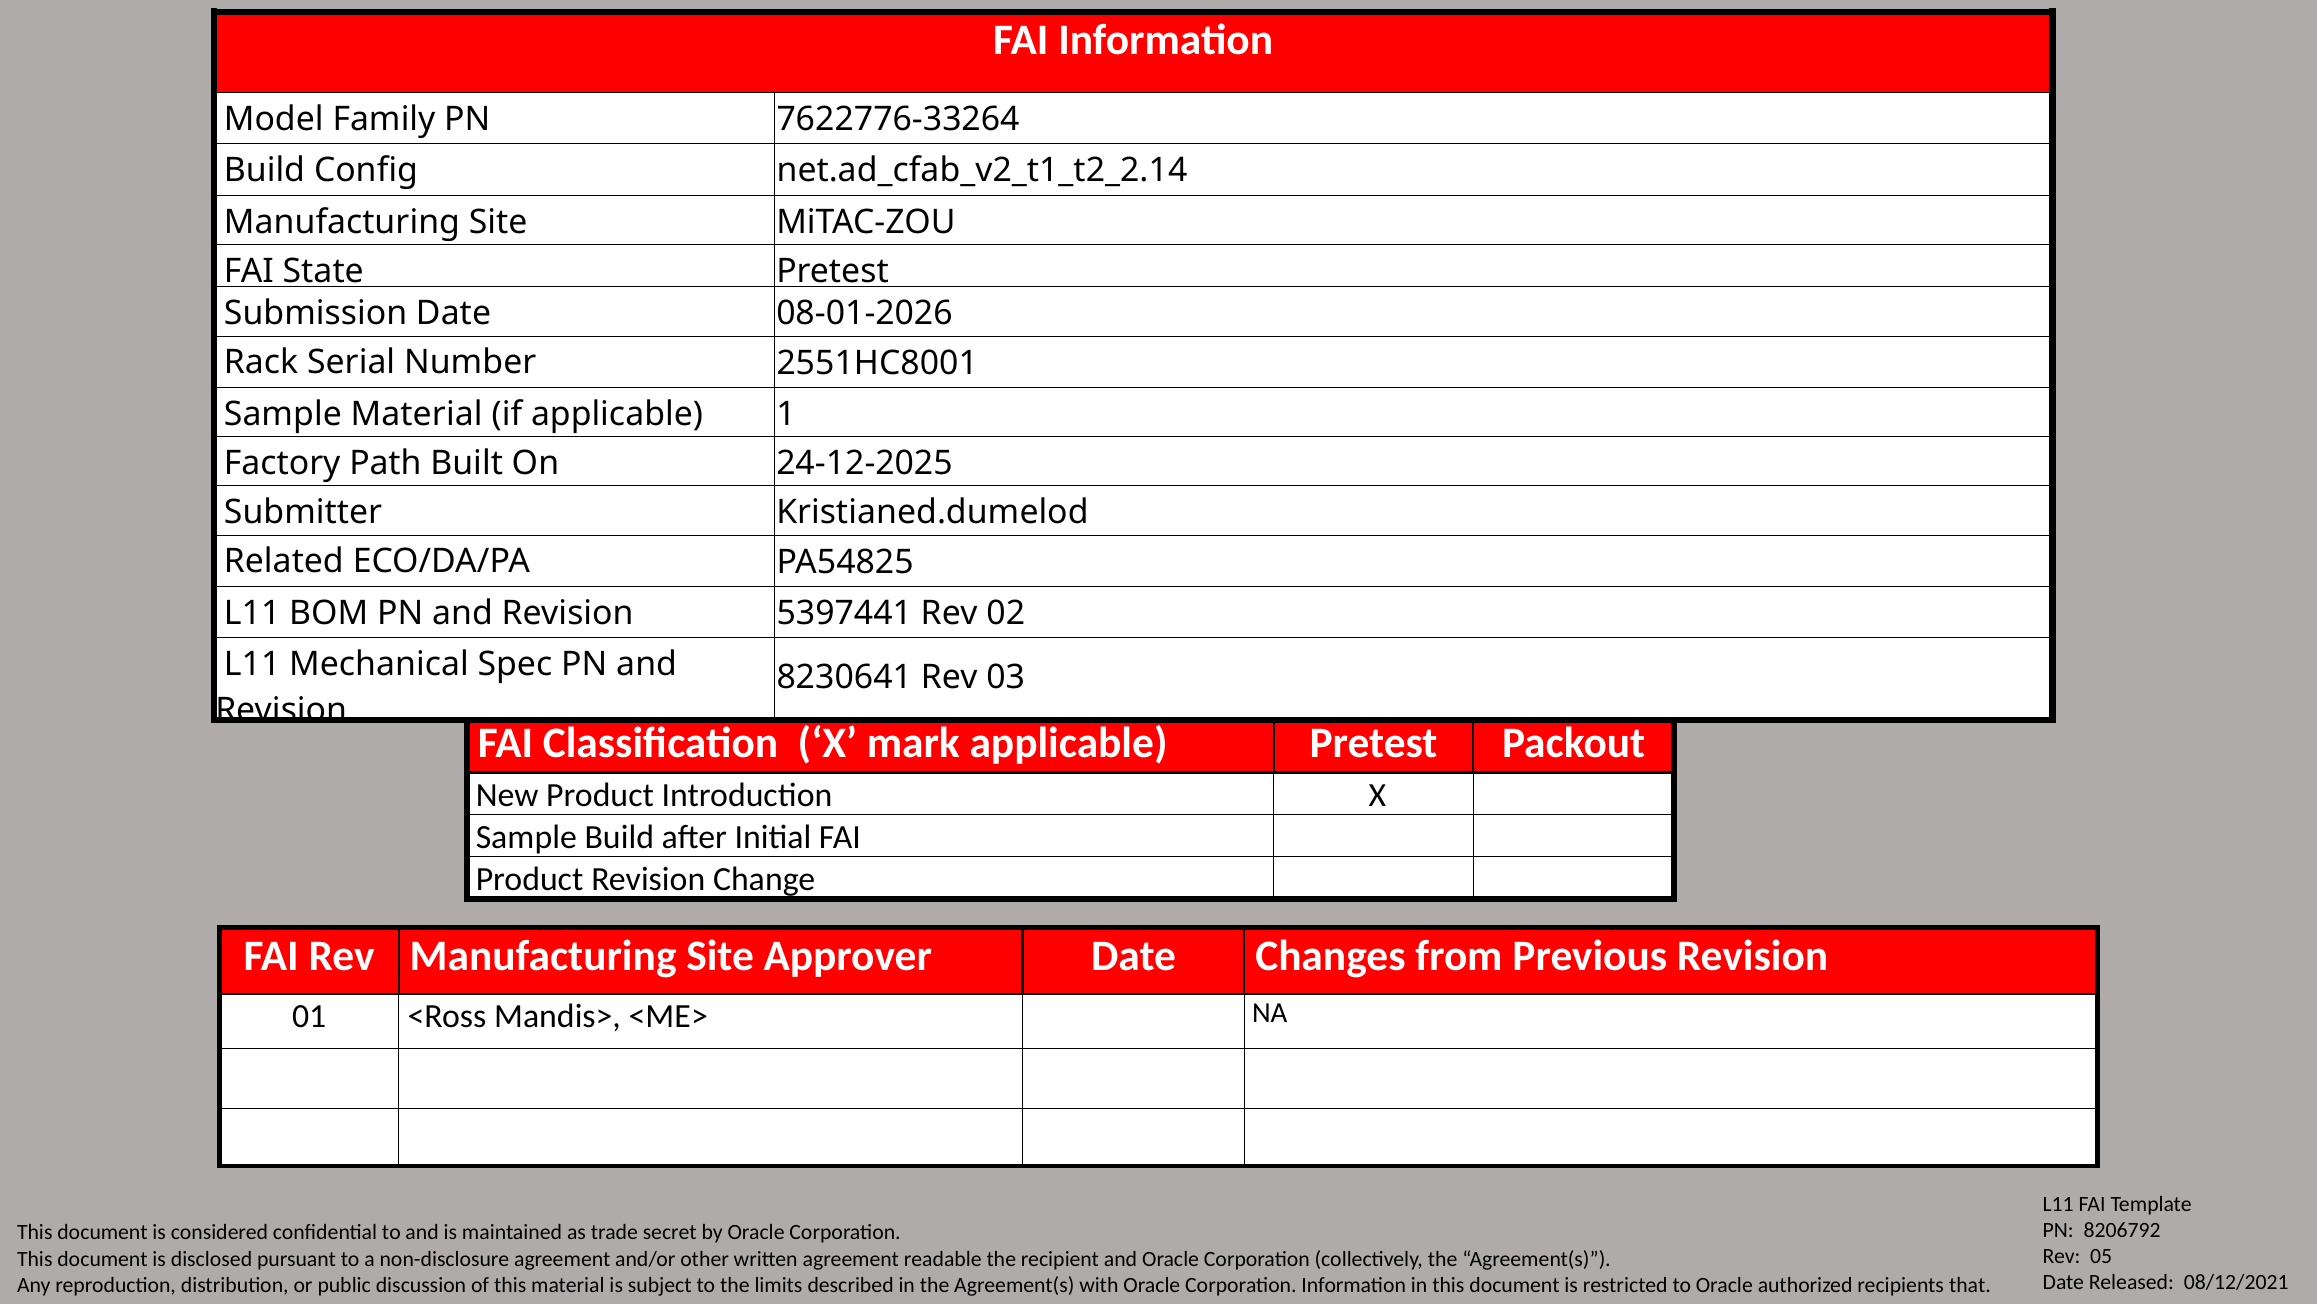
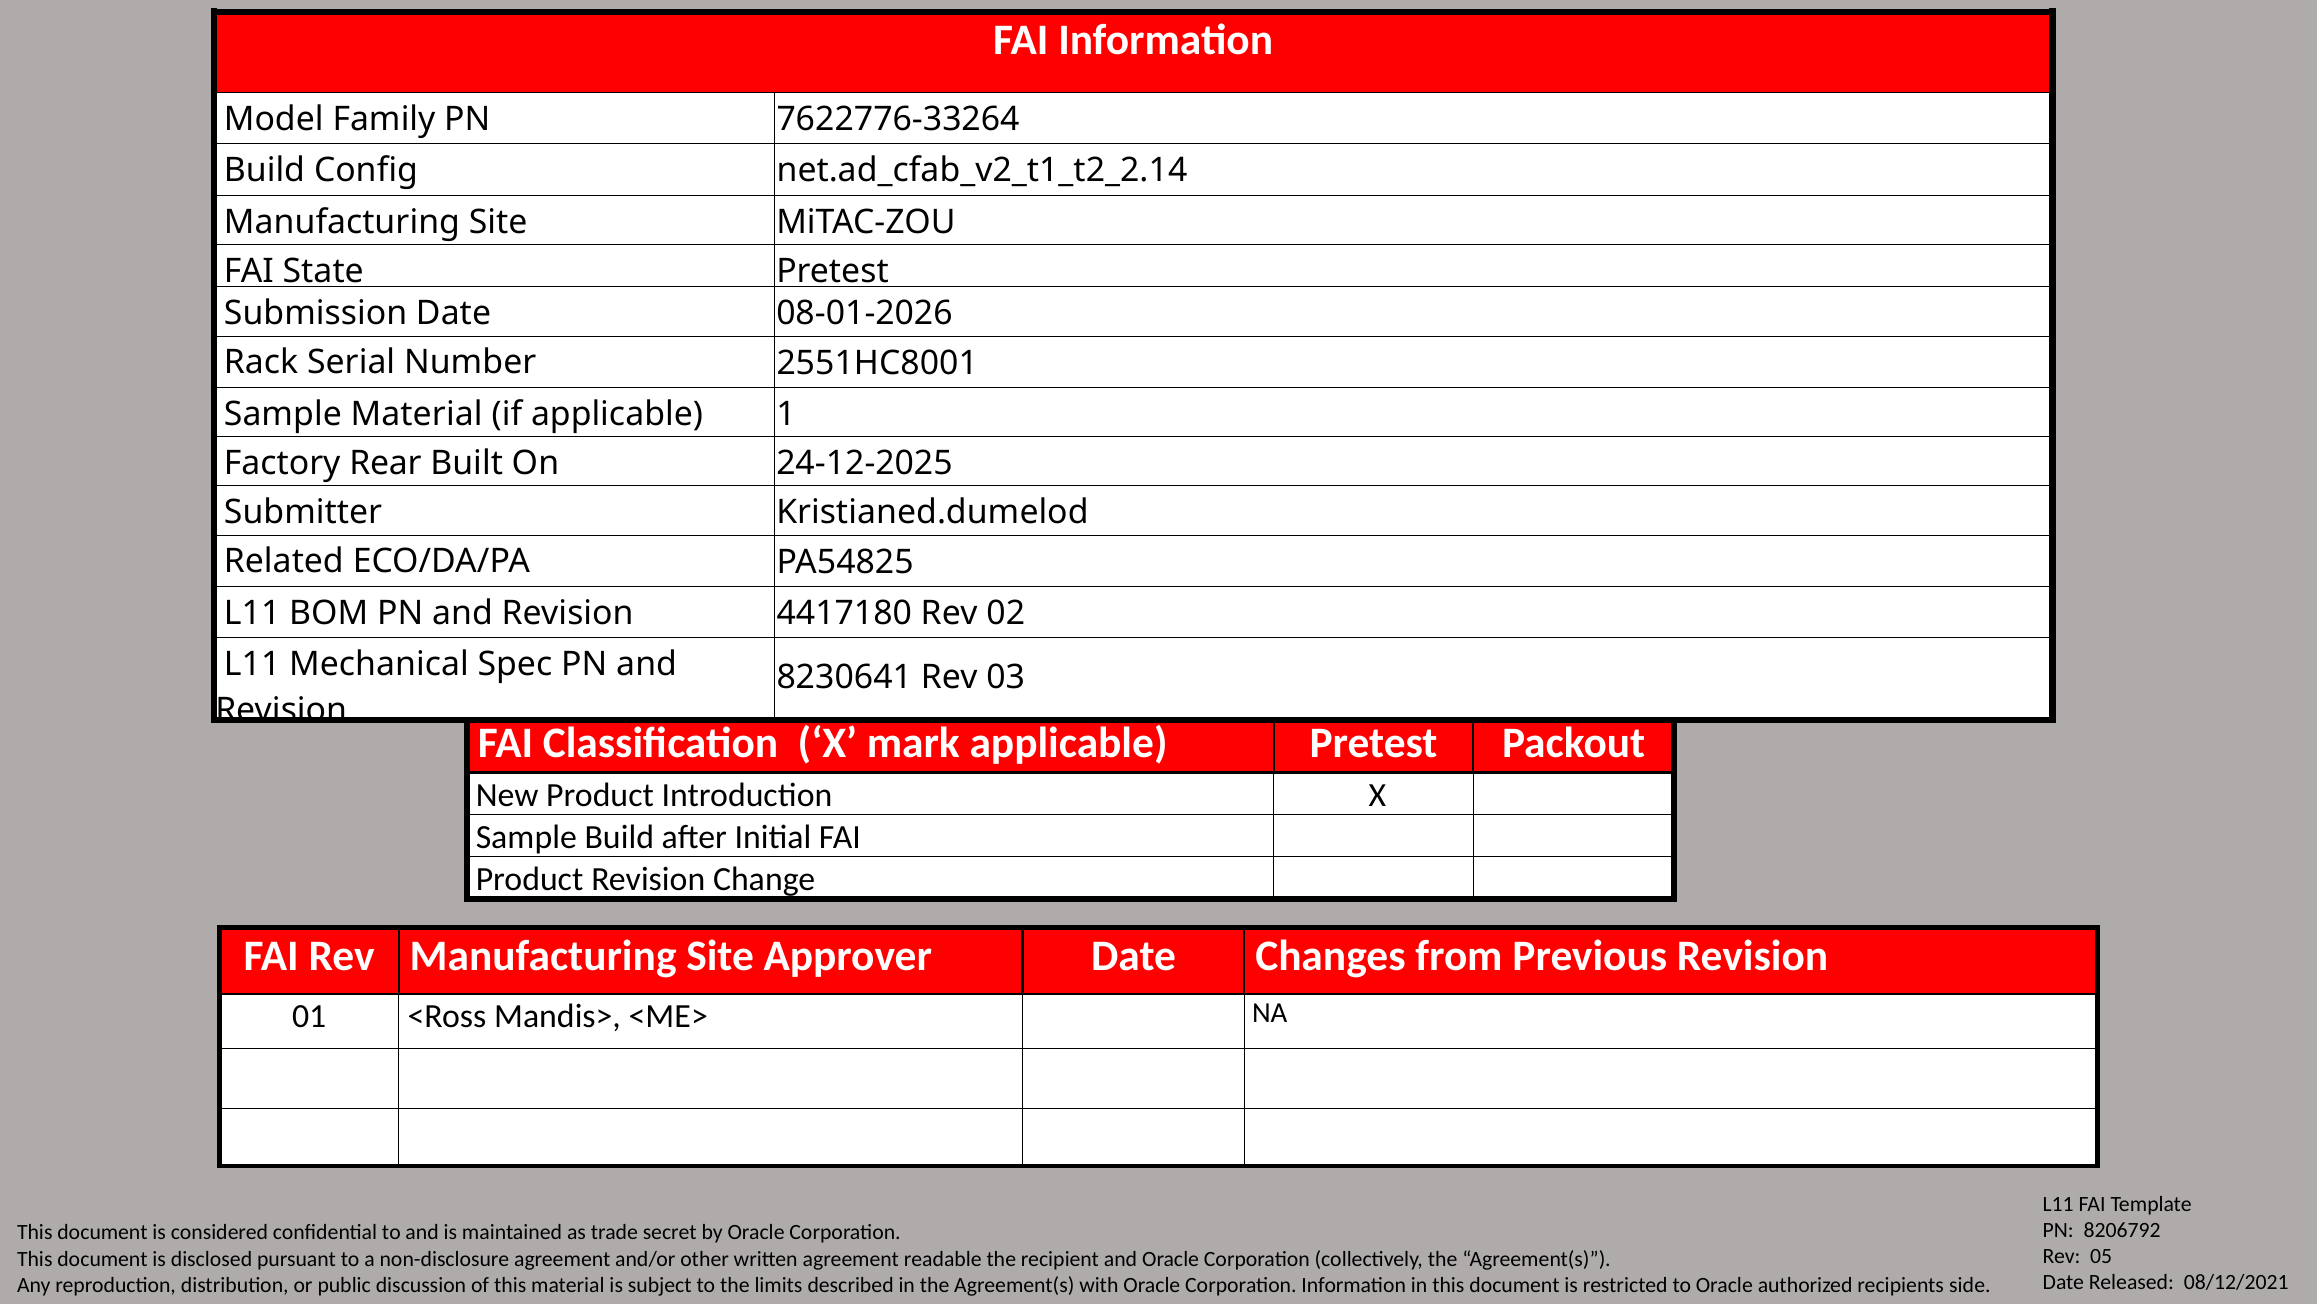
Path: Path -> Rear (385, 463)
5397441: 5397441 -> 4417180 (844, 613)
that: that -> side (1970, 1284)
